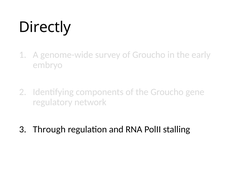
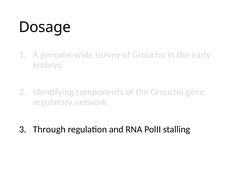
Directly: Directly -> Dosage (45, 27)
